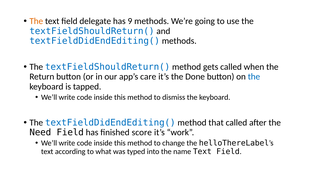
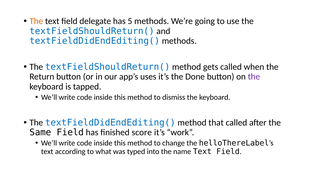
9: 9 -> 5 (130, 21)
care: care -> uses (148, 76)
the colour: blue -> purple (254, 76)
Need: Need -> Same (40, 132)
